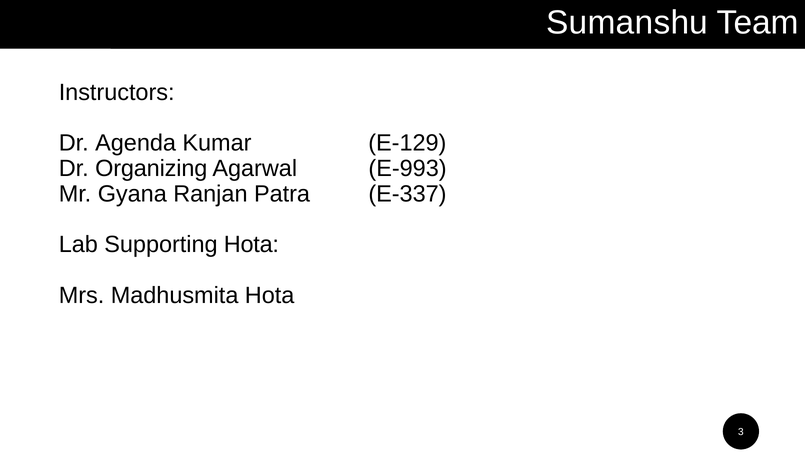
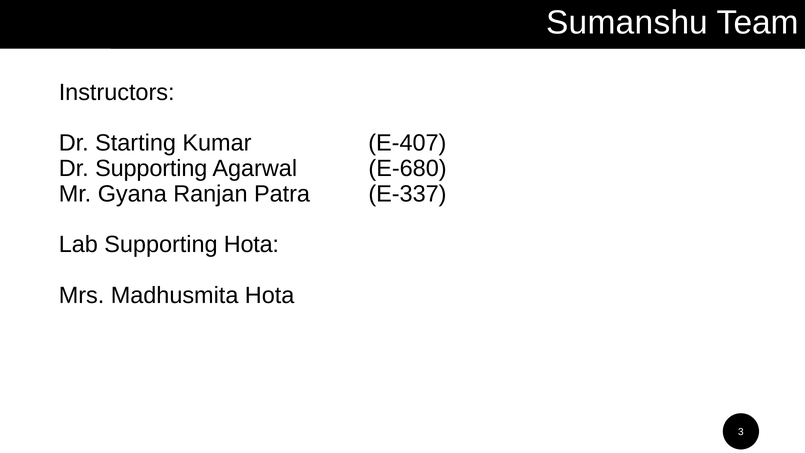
Agenda: Agenda -> Starting (136, 143)
E-129: E-129 -> E-407 (407, 143)
Dr Organizing: Organizing -> Supporting (151, 169)
E-993: E-993 -> E-680 (408, 169)
